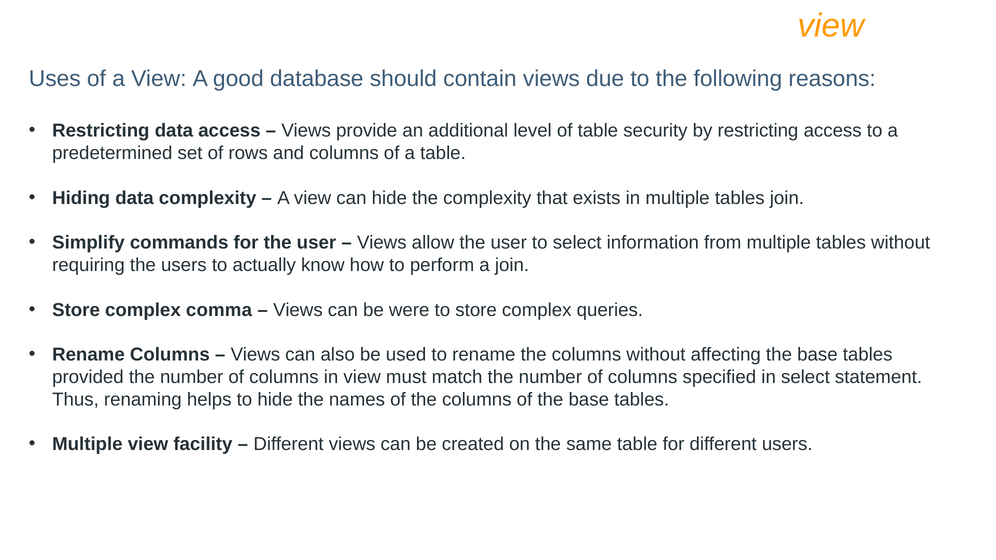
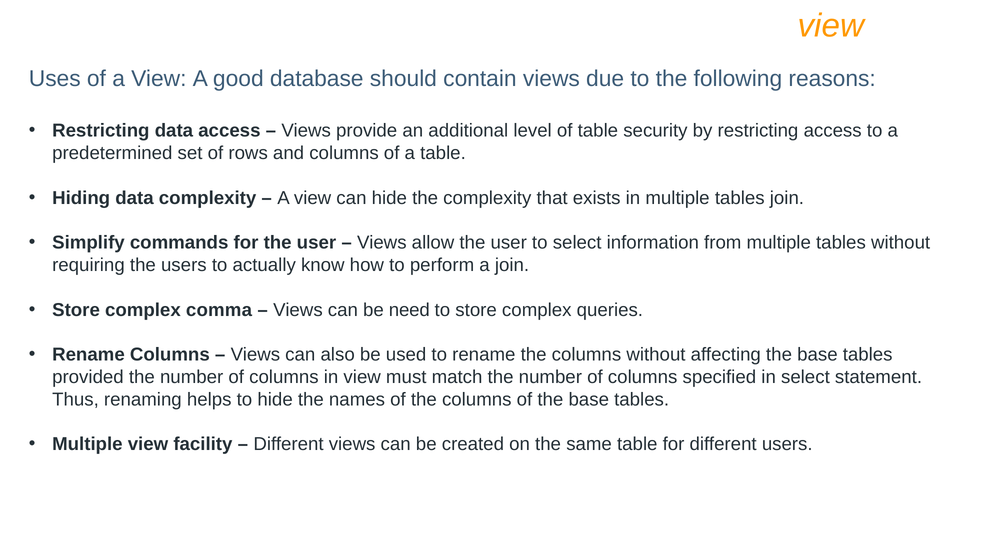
were: were -> need (409, 310)
